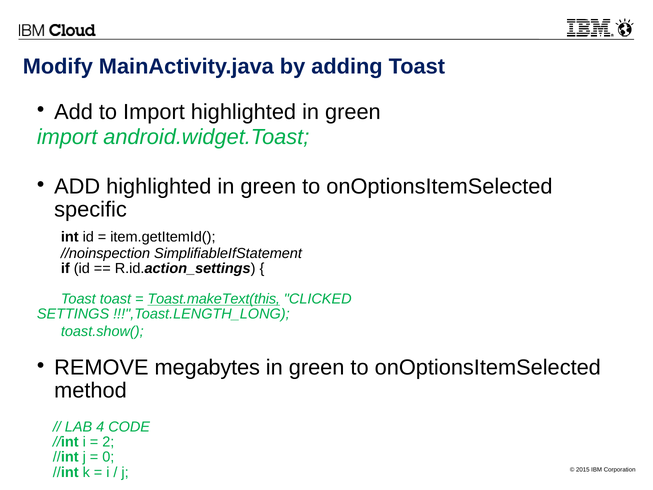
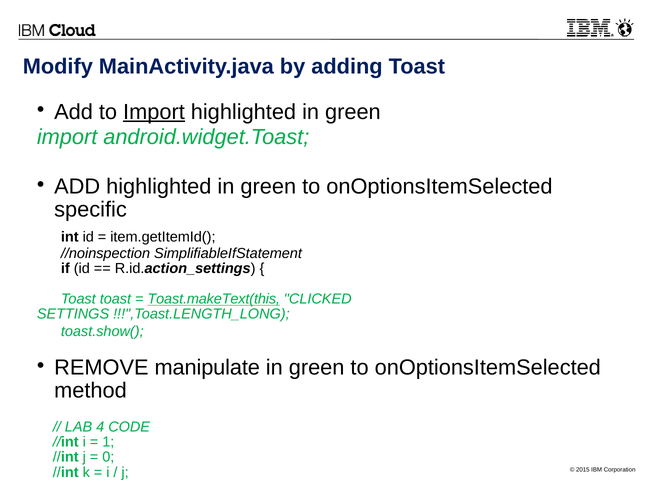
Import underline: none -> present (154, 112)
megabytes: megabytes -> manipulate (207, 367)
2: 2 -> 1 (108, 442)
